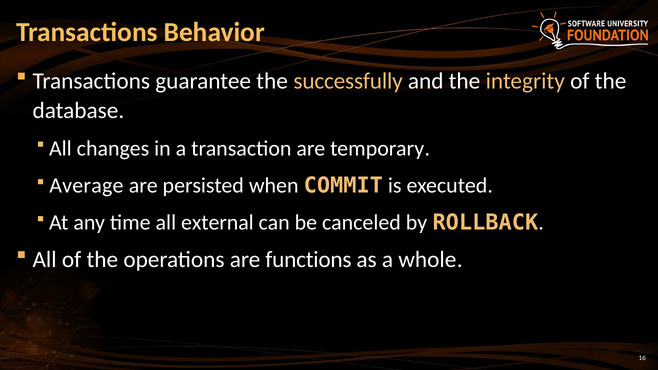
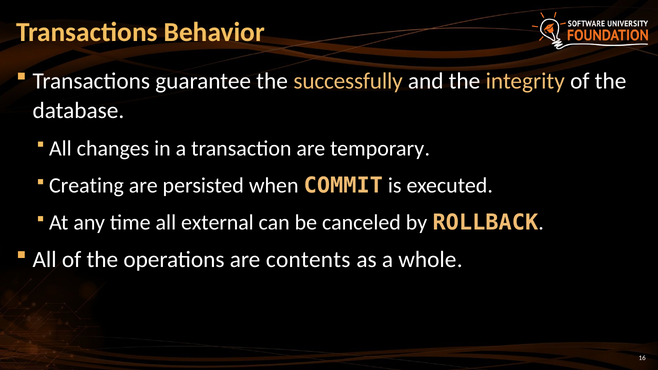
Average: Average -> Creating (86, 186)
functions: functions -> contents (308, 260)
